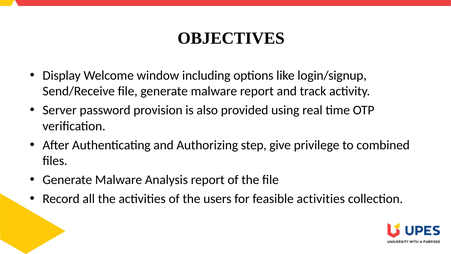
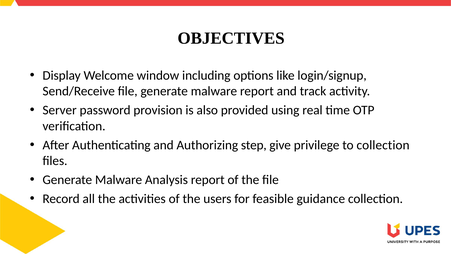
to combined: combined -> collection (383, 145)
feasible activities: activities -> guidance (321, 199)
